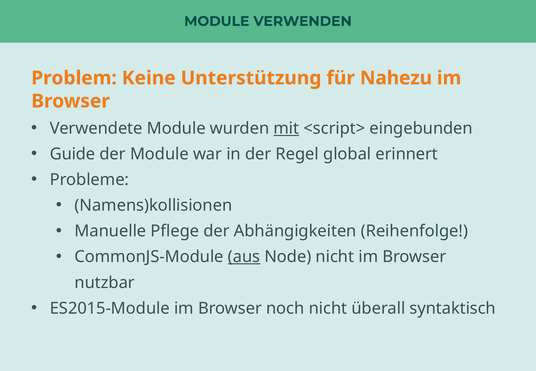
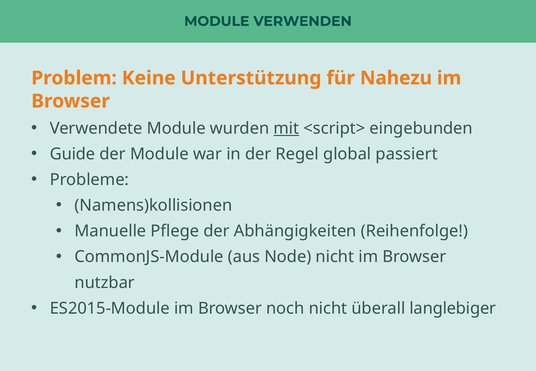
erinnert: erinnert -> passiert (407, 154)
aus underline: present -> none (244, 257)
syntaktisch: syntaktisch -> langlebiger (453, 308)
